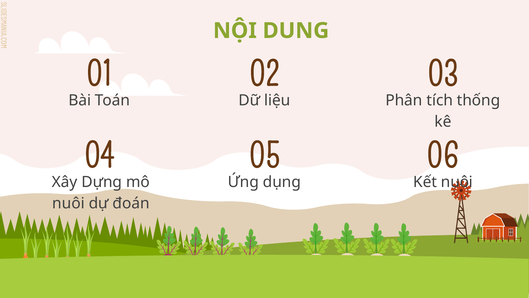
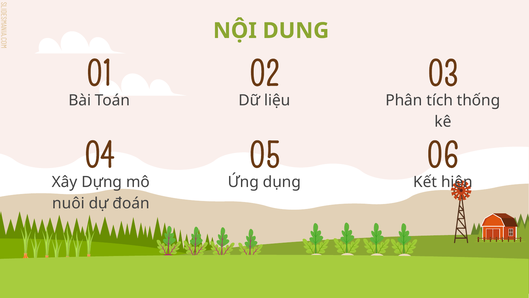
Kết nuôi: nuôi -> hiện (457, 182)
